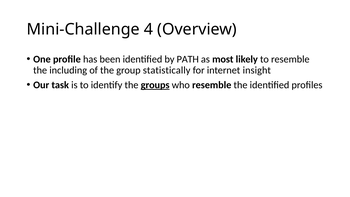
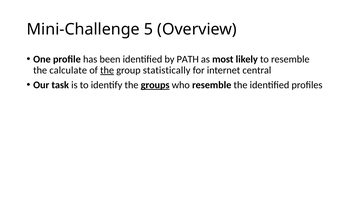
4: 4 -> 5 (148, 29)
including: including -> calculate (68, 70)
the underline: none -> present (107, 70)
insight: insight -> central (257, 70)
